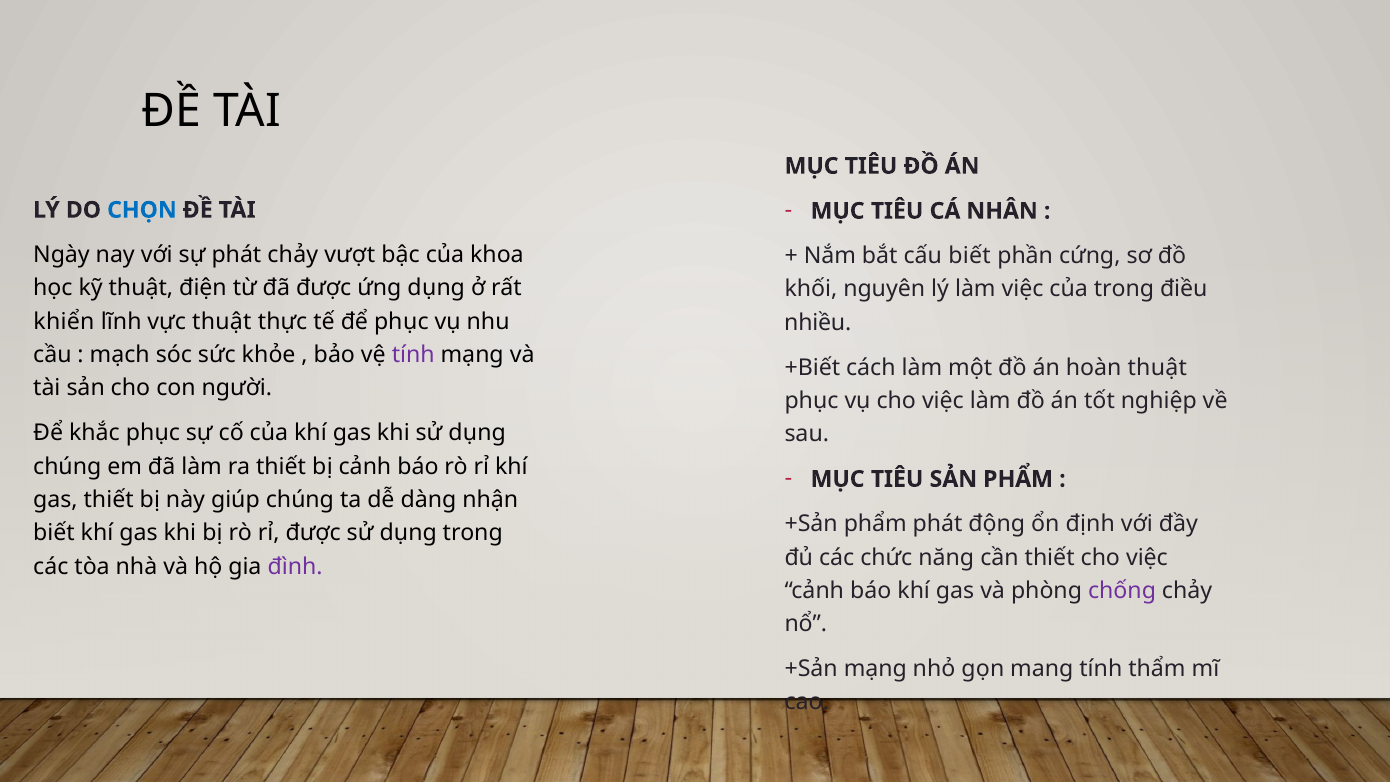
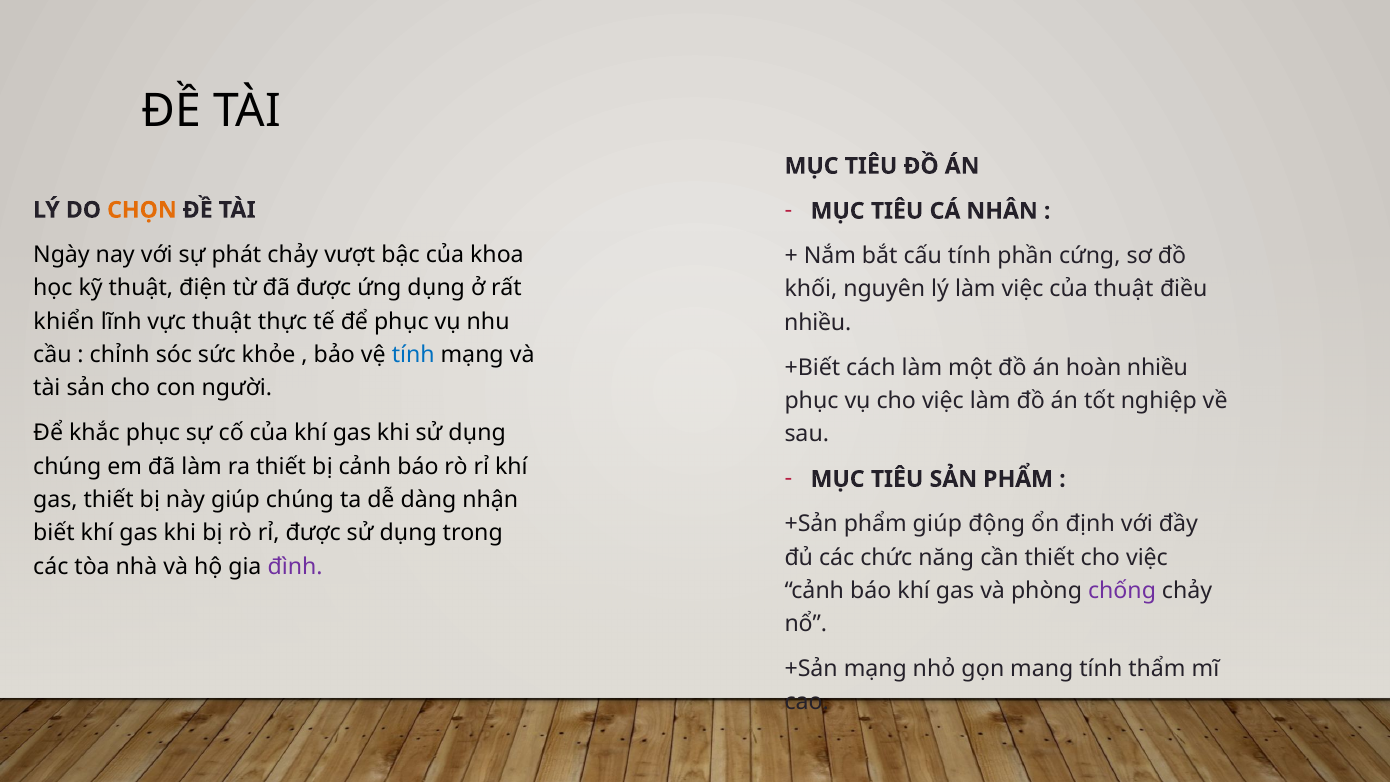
CHỌN colour: blue -> orange (142, 210)
cấu biết: biết -> tính (970, 256)
của trong: trong -> thuật (1124, 289)
mạch: mạch -> chỉnh (120, 355)
tính colour: purple -> blue (413, 355)
hoàn thuật: thuật -> nhiều (1157, 367)
phẩm phát: phát -> giúp (937, 524)
